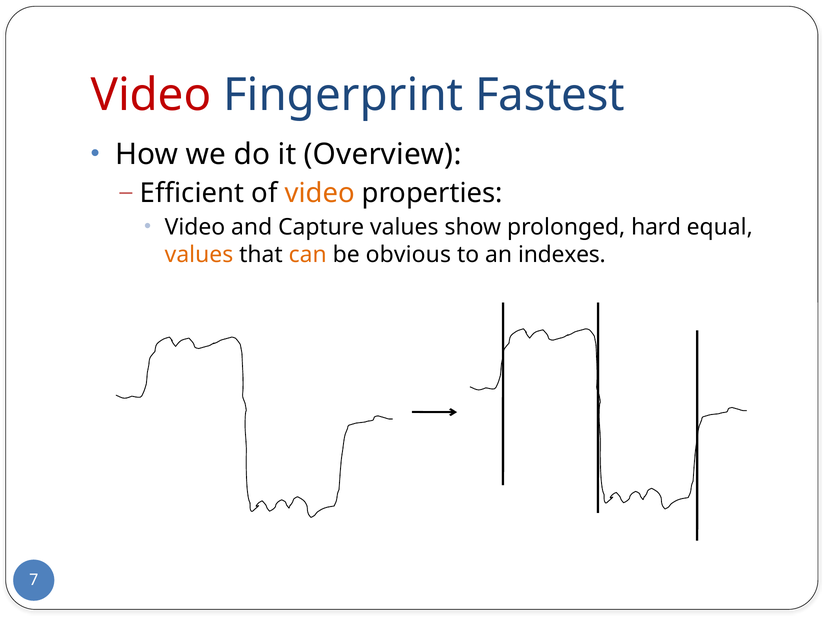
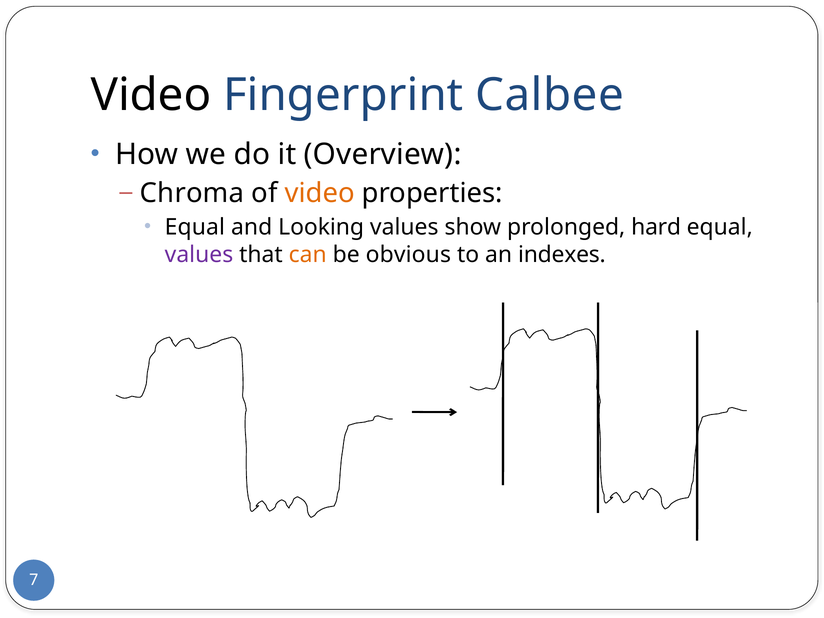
Video colour: red -> black (151, 95)
Fastest: Fastest -> Calbee (550, 95)
Efficient: Efficient -> Chroma (192, 193)
Video: Video -> Equal (195, 227)
Capture: Capture -> Looking (321, 227)
values colour: orange -> purple (199, 255)
